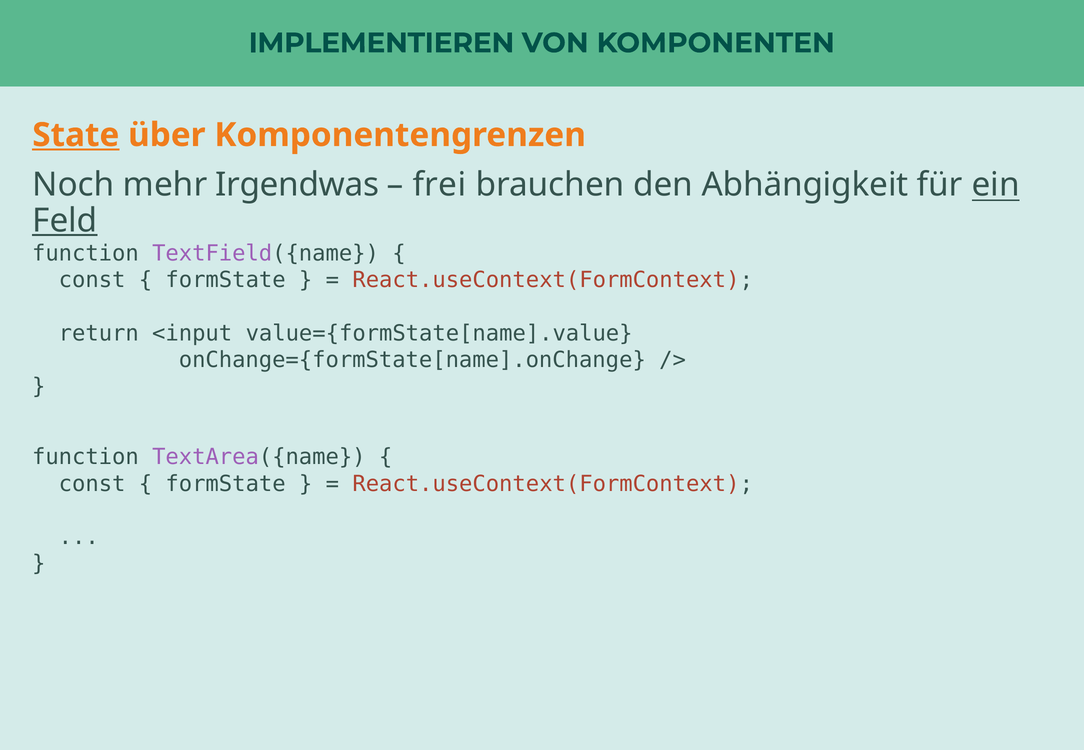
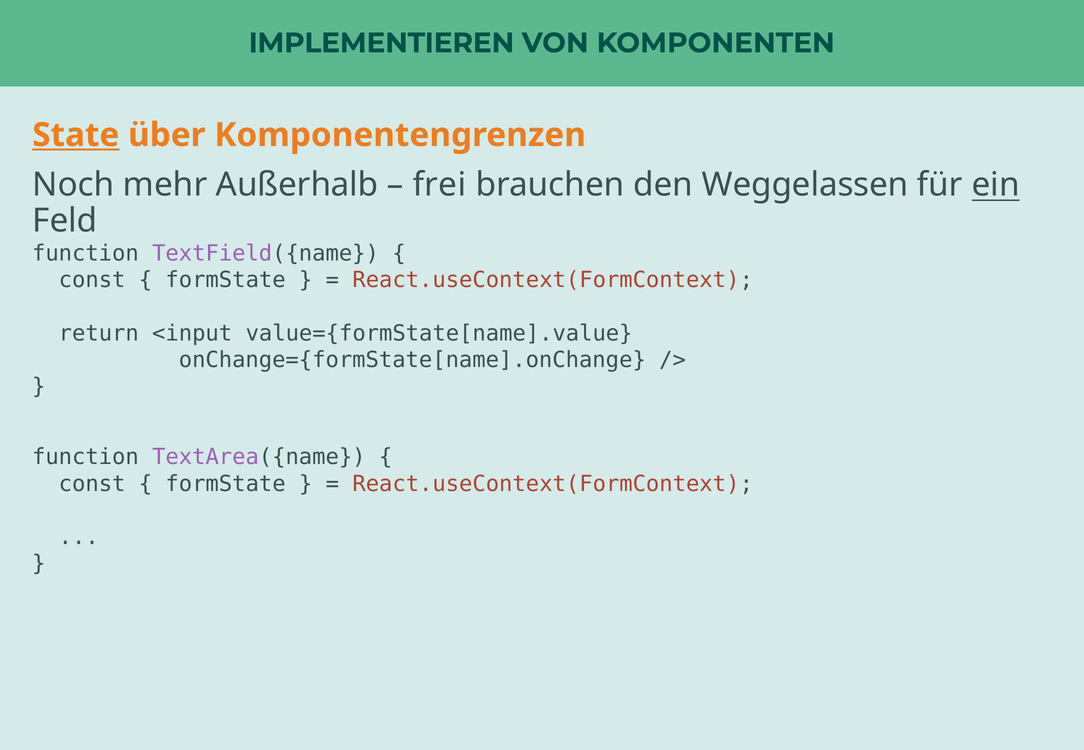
Irgendwas: Irgendwas -> Außerhalb (297, 185)
Abhängigkeit: Abhängigkeit -> Weggelassen (805, 185)
Feld underline: present -> none (65, 221)
